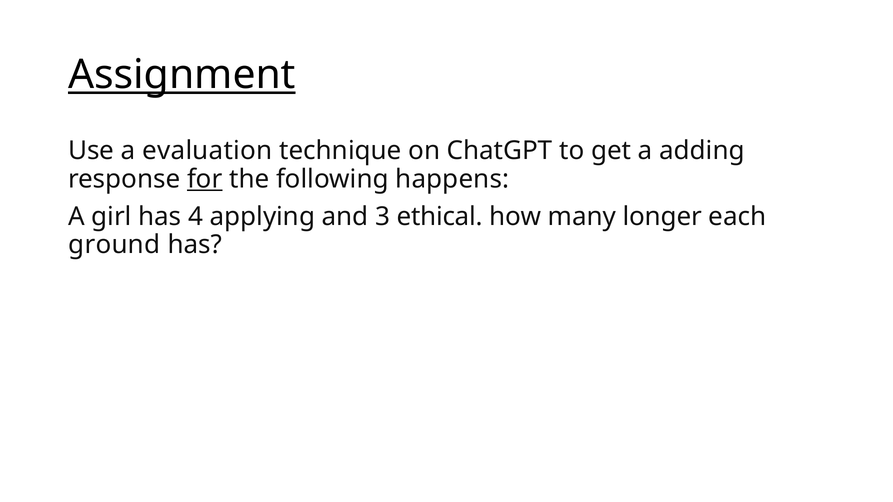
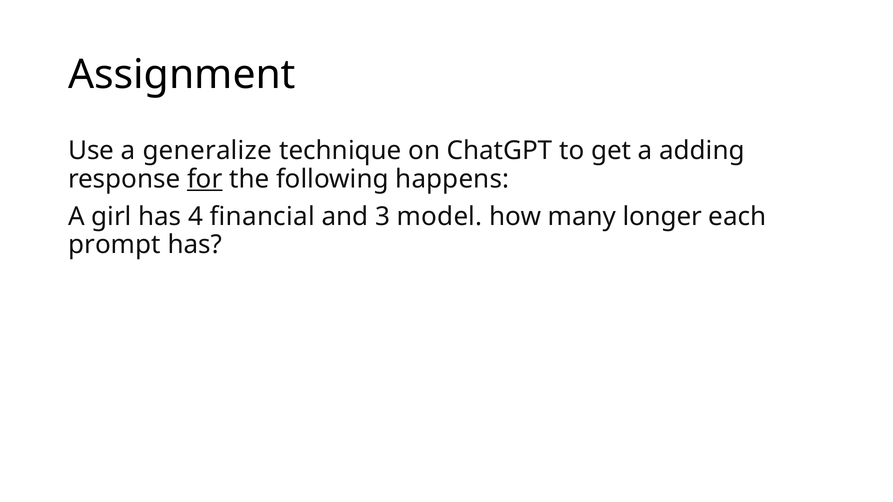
Assignment underline: present -> none (182, 75)
evaluation: evaluation -> generalize (207, 151)
applying: applying -> financial (262, 217)
ethical: ethical -> model (440, 217)
ground: ground -> prompt (114, 245)
